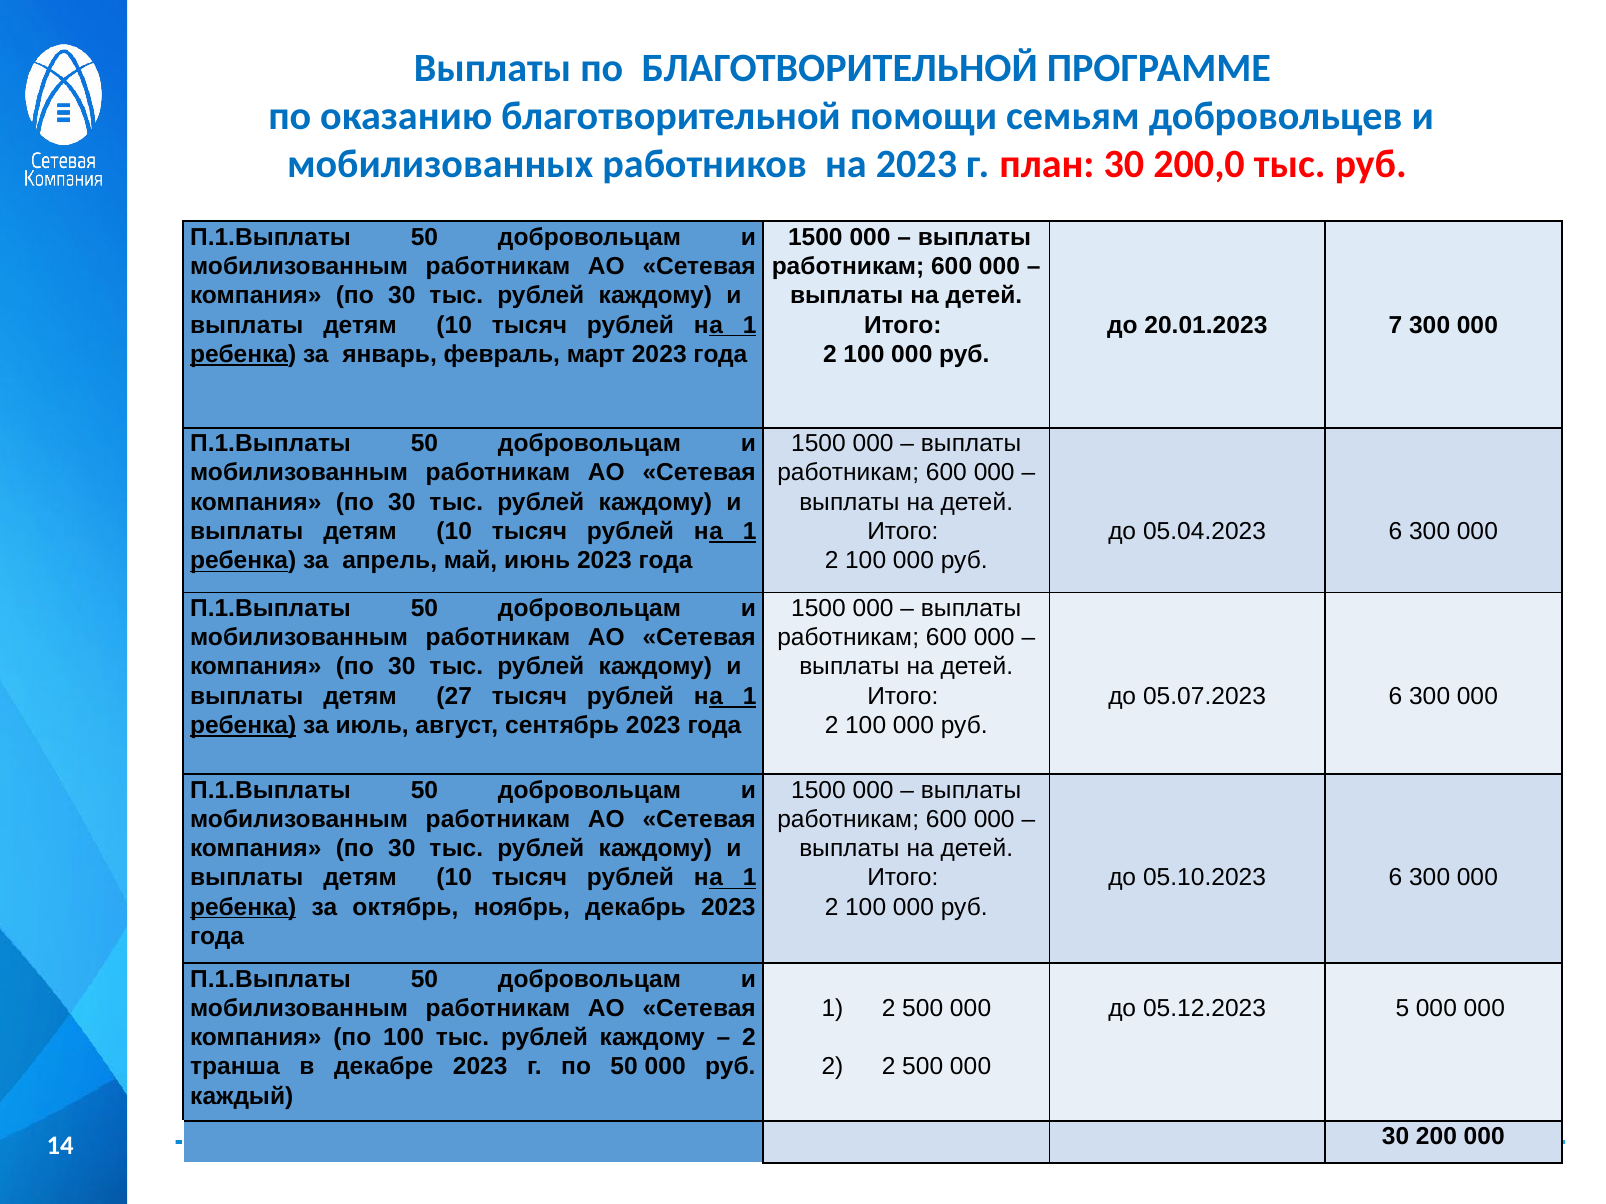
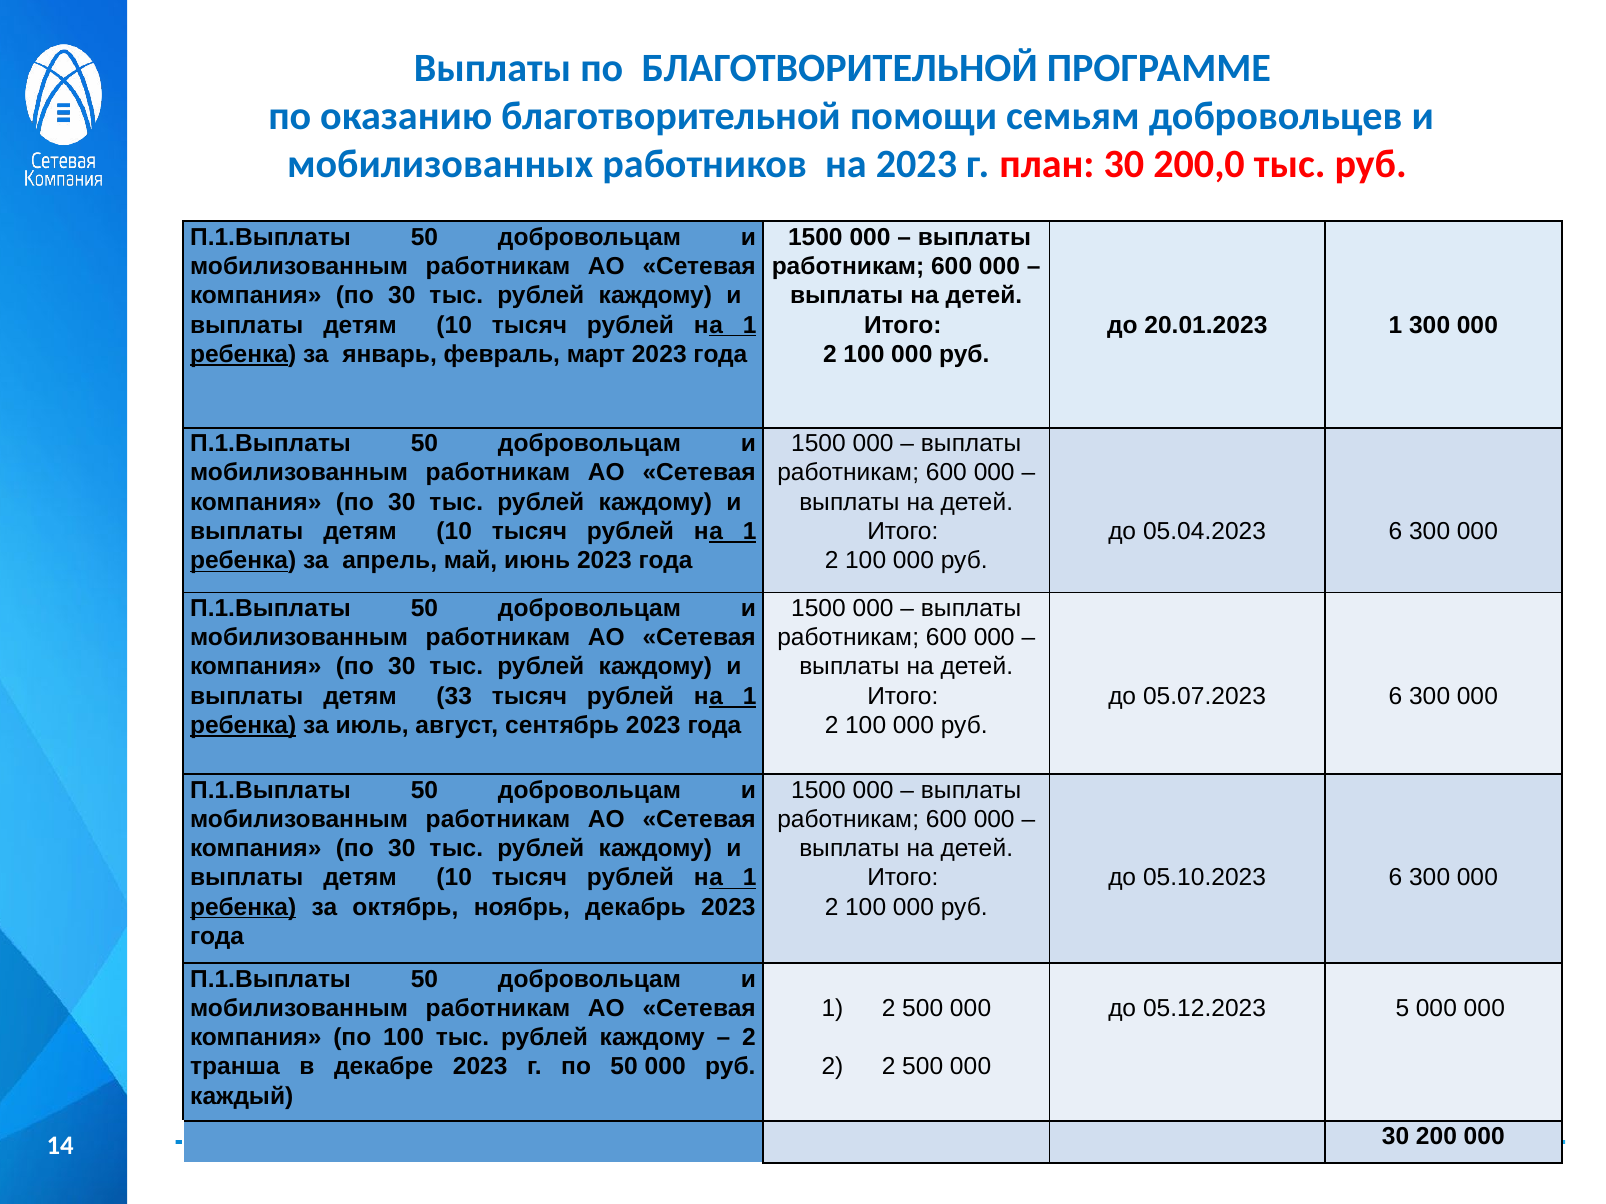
20.01.2023 7: 7 -> 1 (1396, 325)
27: 27 -> 33 (454, 696)
